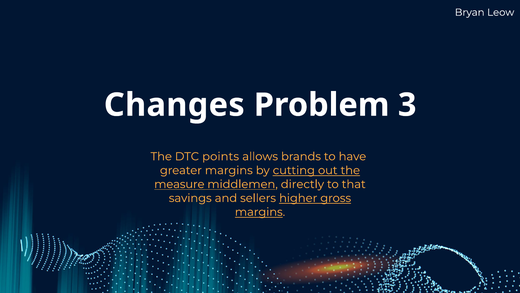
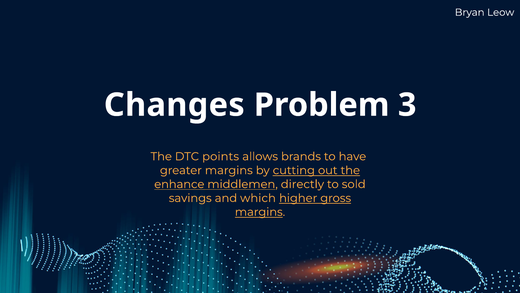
measure: measure -> enhance (179, 184)
that: that -> sold (354, 184)
sellers: sellers -> which (258, 198)
